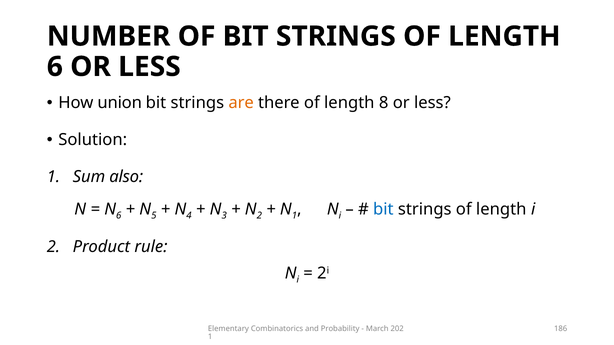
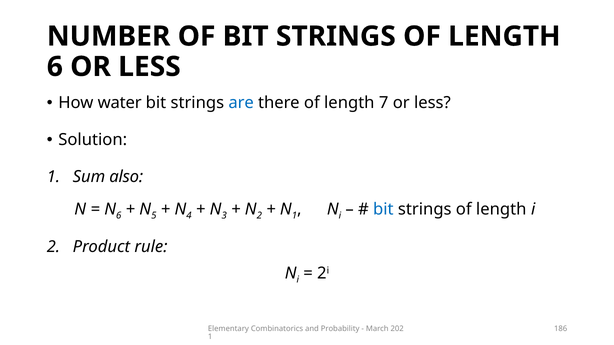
union: union -> water (120, 103)
are colour: orange -> blue (241, 103)
8: 8 -> 7 (384, 103)
